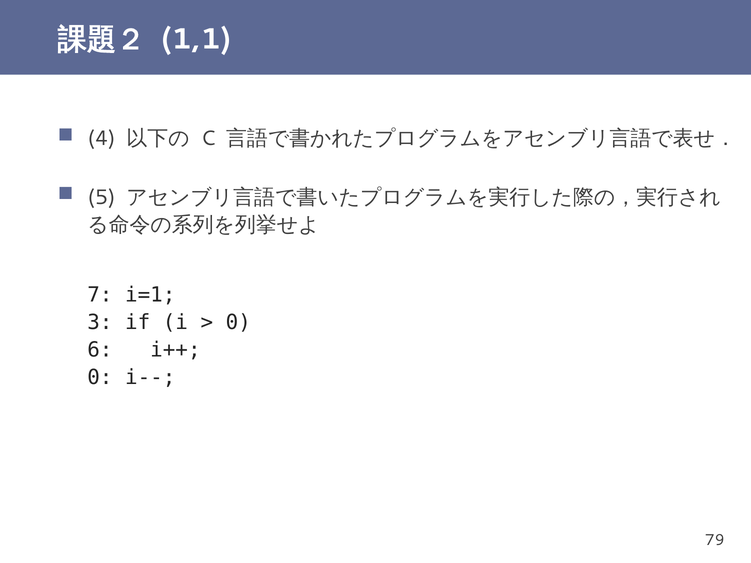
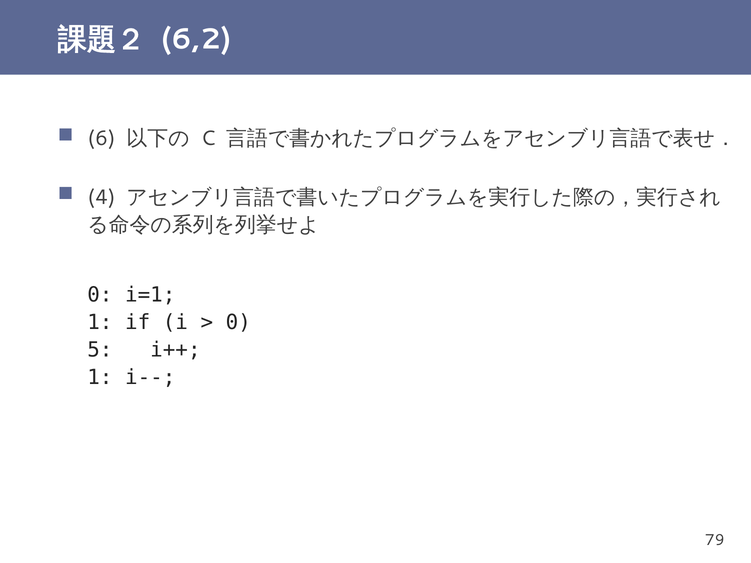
1,1: 1,1 -> 6,2 (196, 39)
4: 4 -> 6 (102, 139)
5: 5 -> 4 (102, 198)
7: 7 -> 0 (100, 295)
3: 3 -> 1 (100, 322)
6: 6 -> 5 (100, 350)
0: 0 -> 1 (100, 377)
